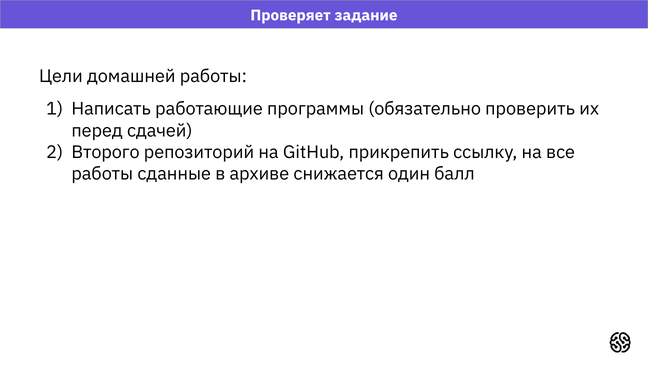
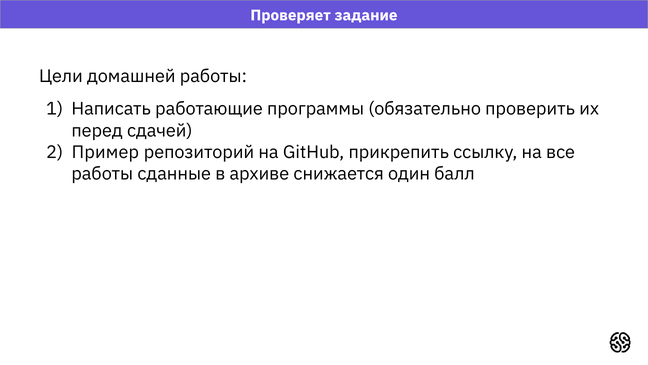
Второго: Второго -> Пример (105, 152)
